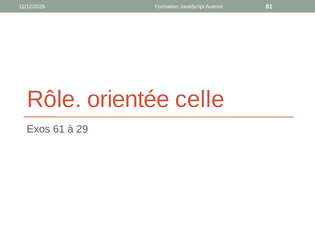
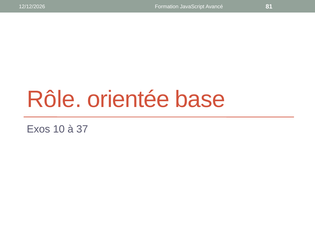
celle: celle -> base (200, 100)
61: 61 -> 10 (59, 129)
29: 29 -> 37 (82, 129)
